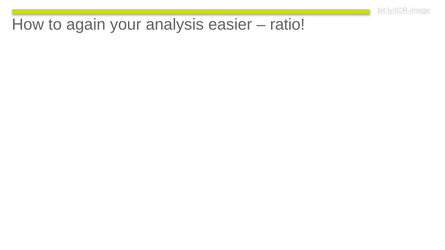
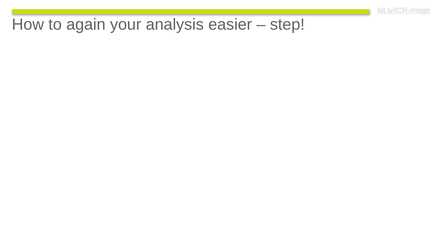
ratio: ratio -> step (287, 25)
